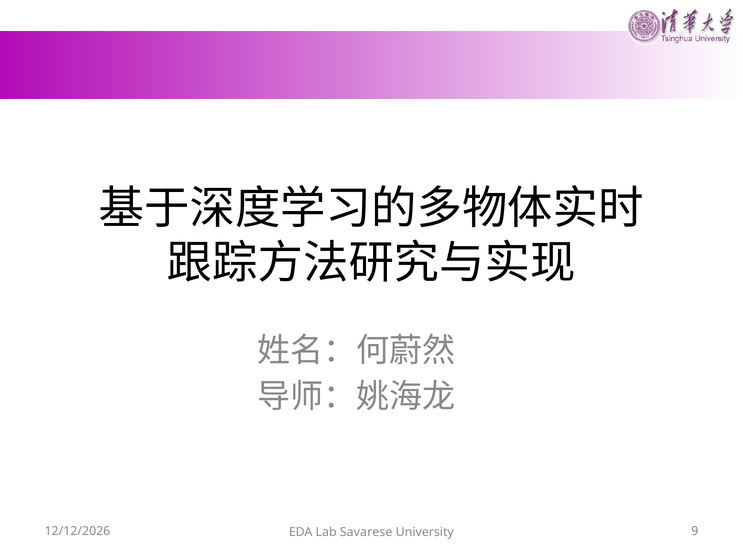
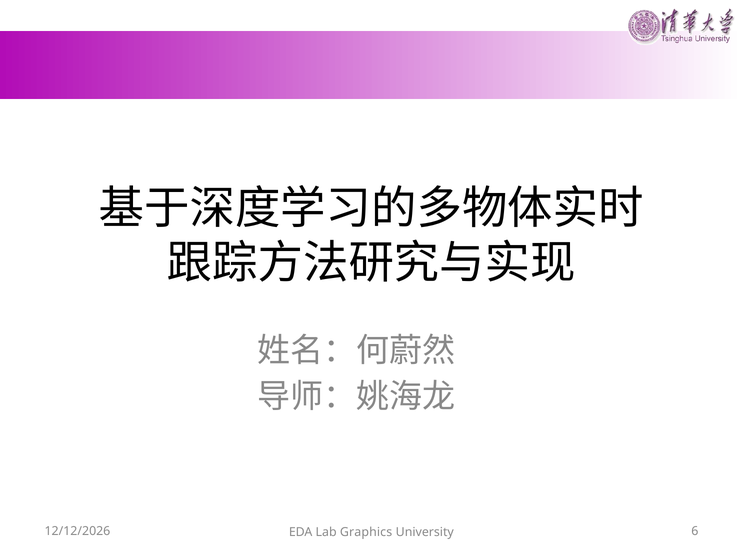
Savarese: Savarese -> Graphics (366, 532)
9: 9 -> 6 (695, 531)
